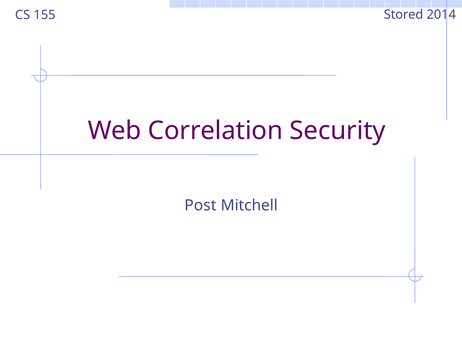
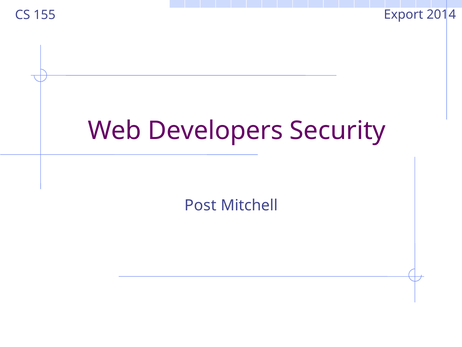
Stored: Stored -> Export (404, 15)
Correlation: Correlation -> Developers (215, 130)
